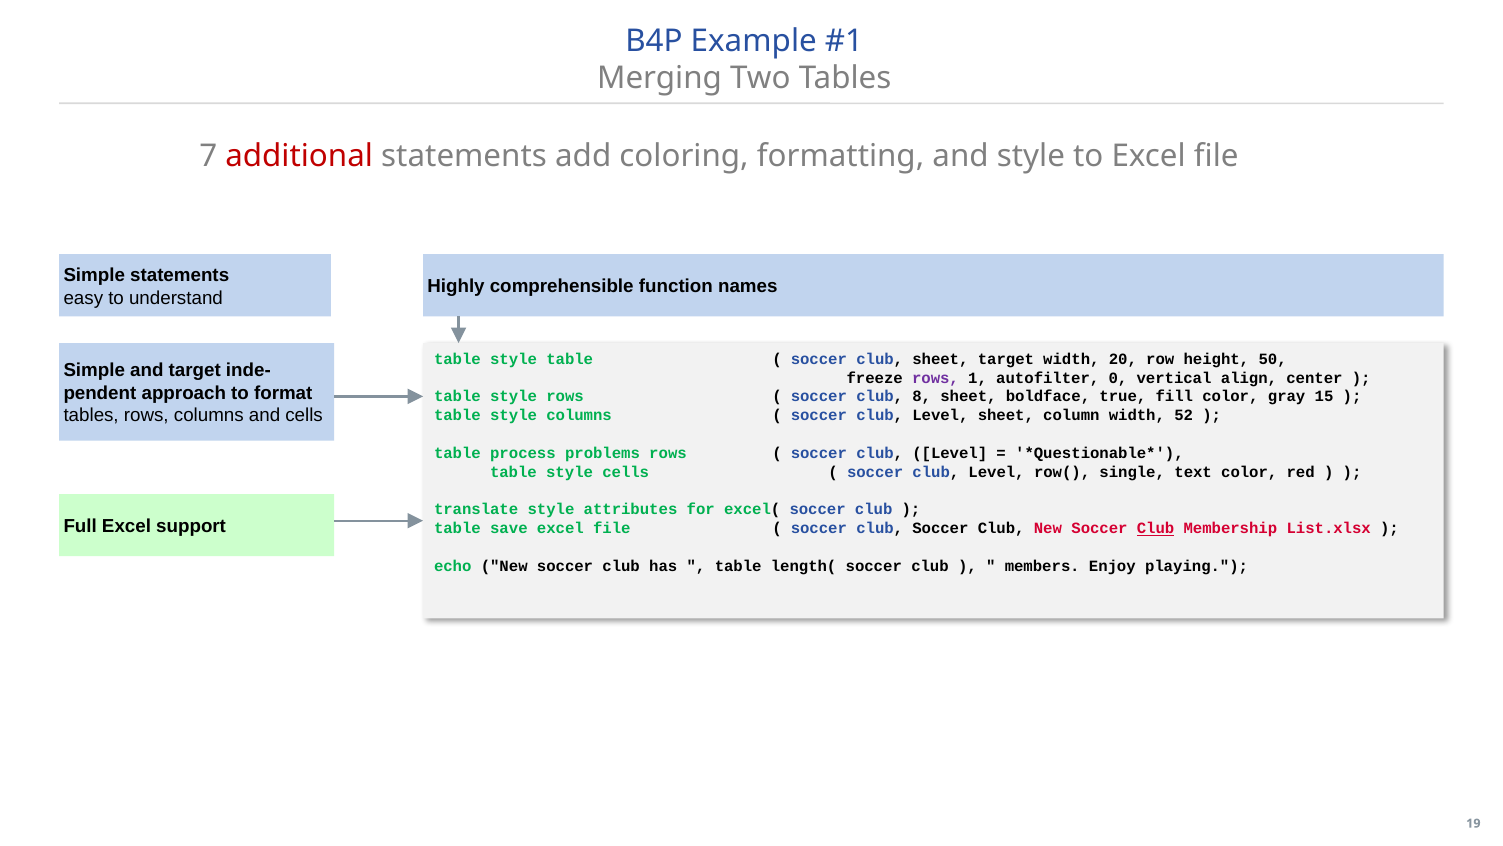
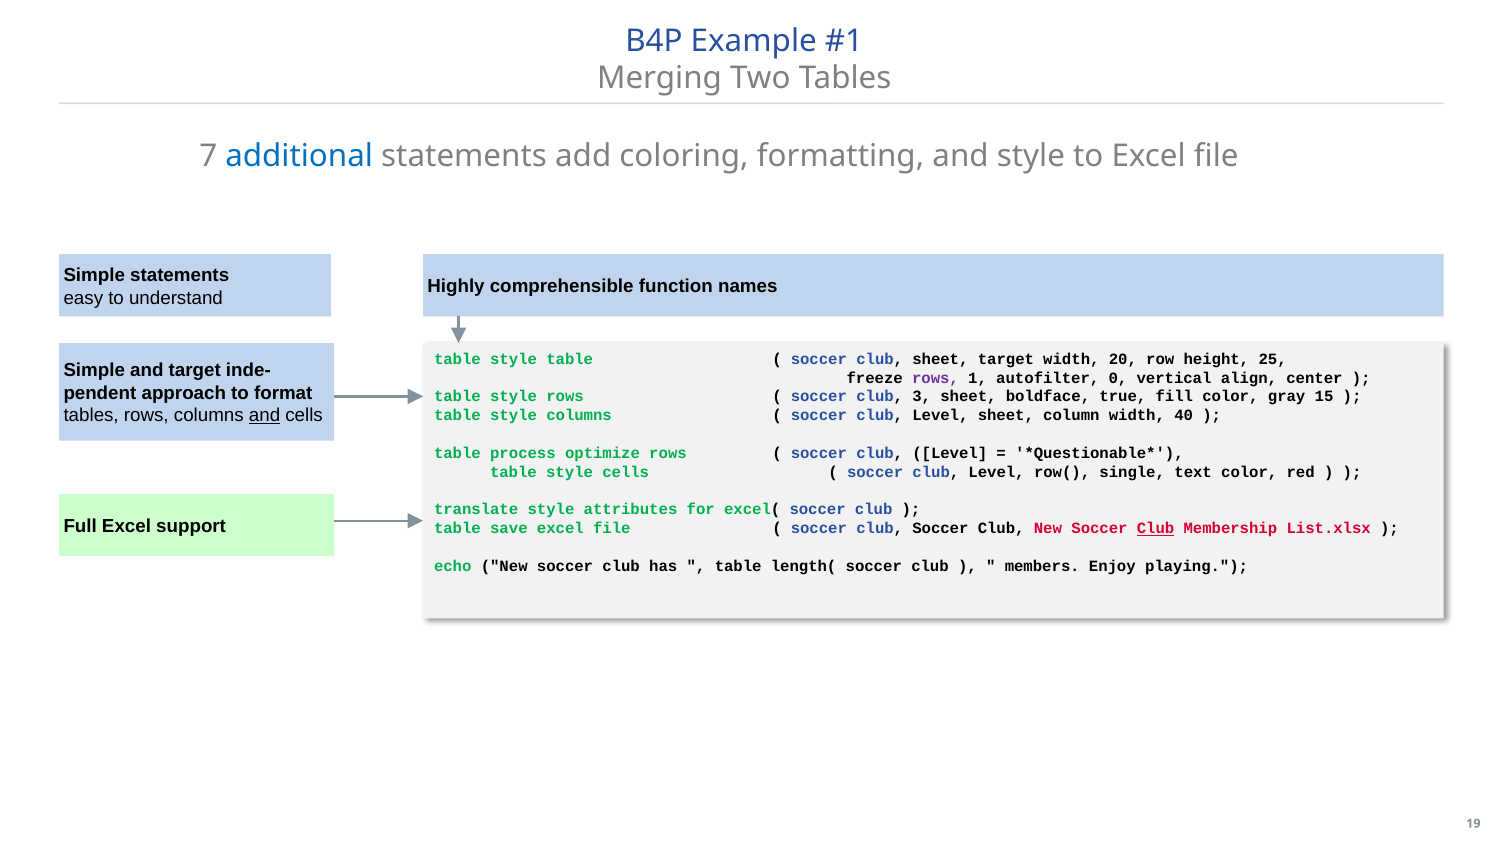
additional colour: red -> blue (299, 156)
50: 50 -> 25 (1273, 359)
8: 8 -> 3 (922, 396)
and underline: none -> present (265, 415)
52: 52 -> 40 (1184, 415)
problems: problems -> optimize (602, 453)
